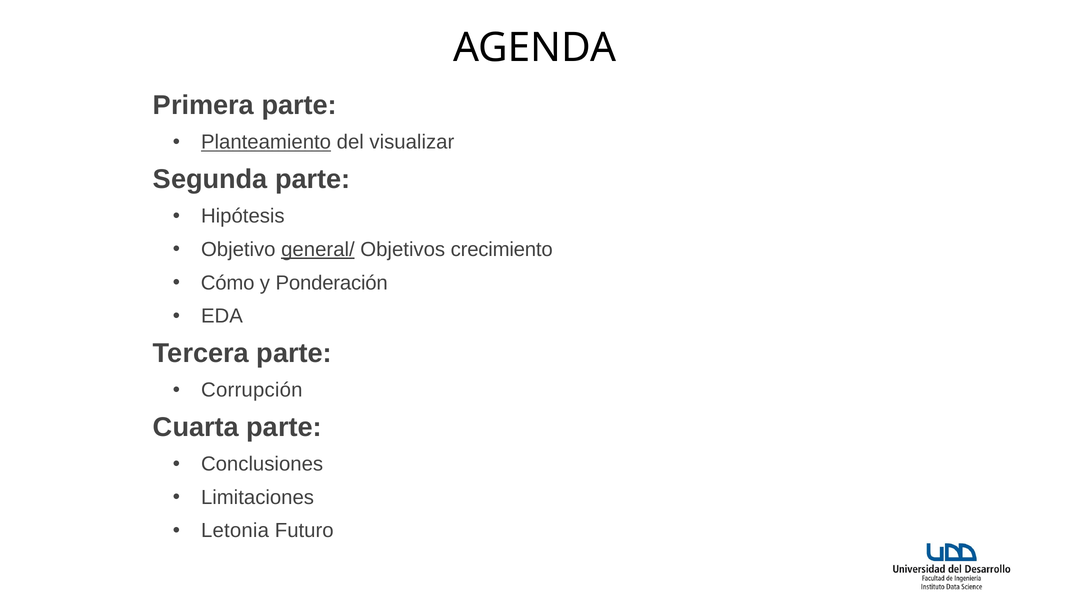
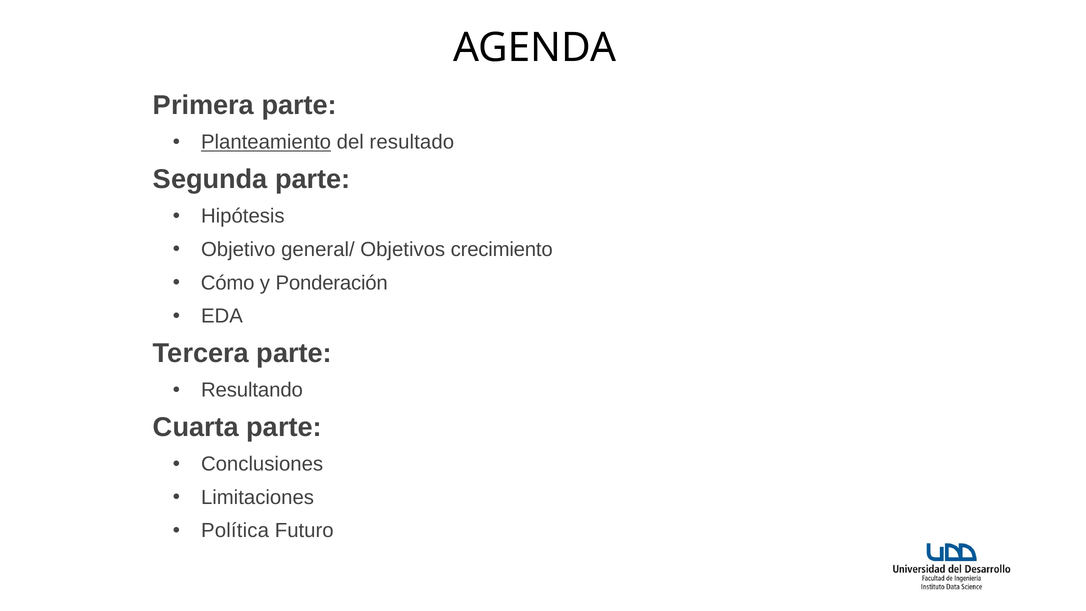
visualizar: visualizar -> resultado (412, 142)
general/ underline: present -> none (318, 249)
Corrupción: Corrupción -> Resultando (252, 390)
Letonia: Letonia -> Política (235, 531)
